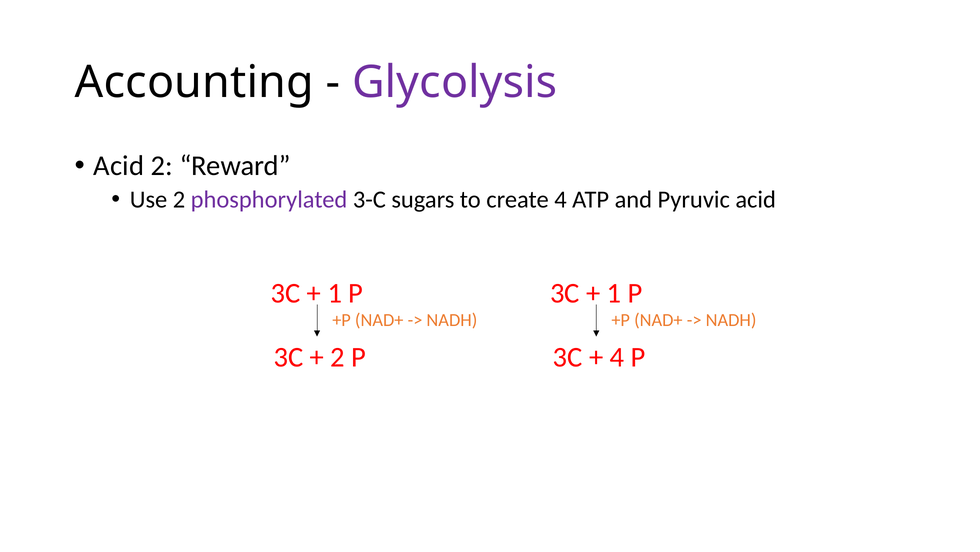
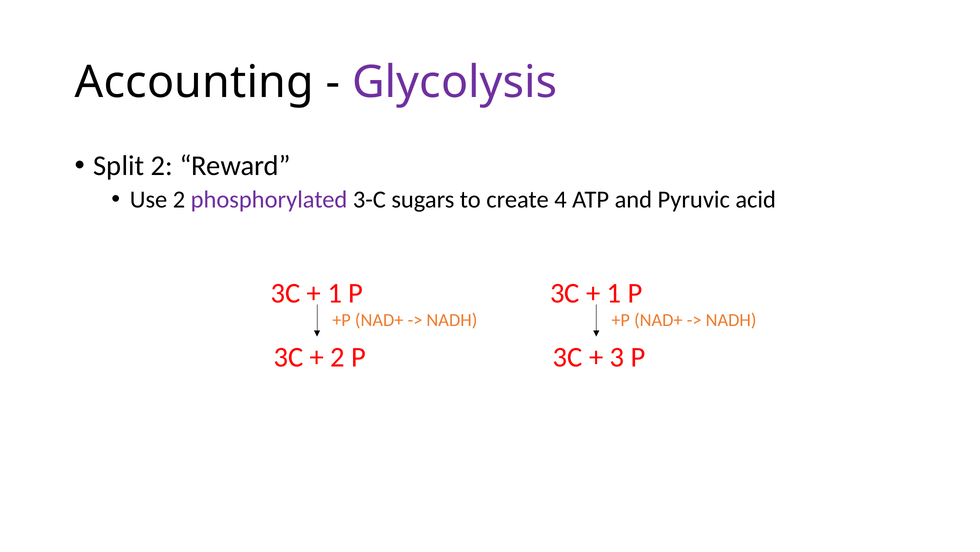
Acid: Acid -> Split (119, 166)
4: 4 -> 3 (617, 357)
